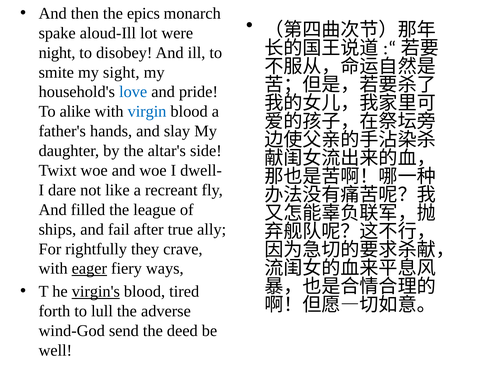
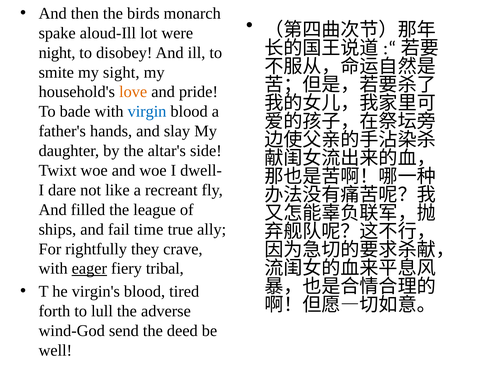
epics: epics -> birds (143, 13)
love colour: blue -> orange (133, 92)
alike: alike -> bade (75, 111)
after: after -> time (149, 229)
ways: ways -> tribal (165, 268)
virgin's underline: present -> none (96, 291)
